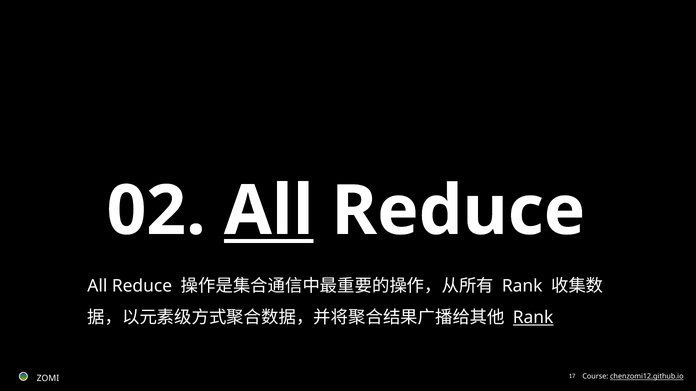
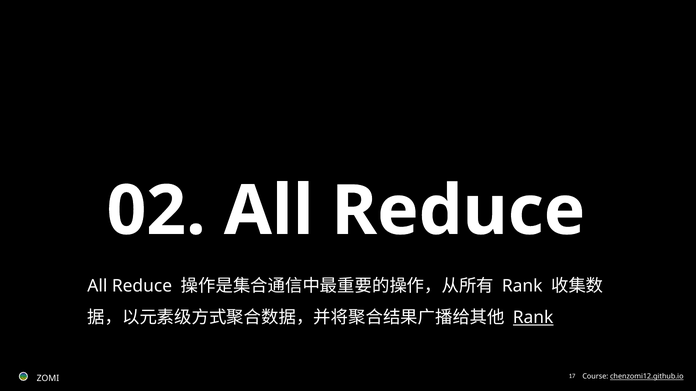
All underline: present -> none (269, 211)
